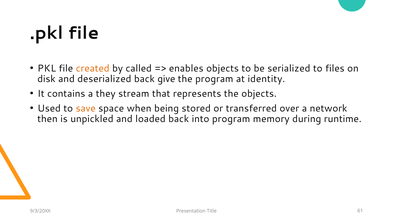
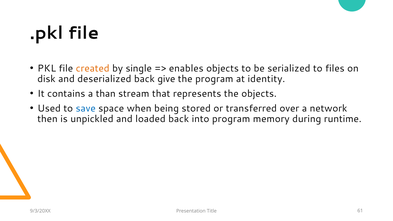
called: called -> single (139, 68)
they: they -> than (106, 94)
save colour: orange -> blue (86, 108)
